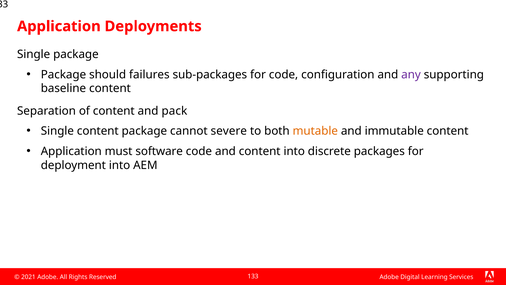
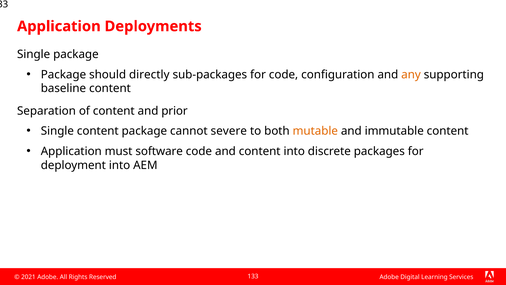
failures: failures -> directly (149, 74)
any colour: purple -> orange (411, 74)
pack: pack -> prior (175, 111)
